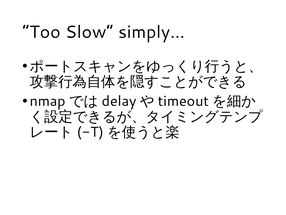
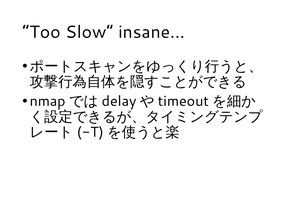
simply: simply -> insane (152, 32)
